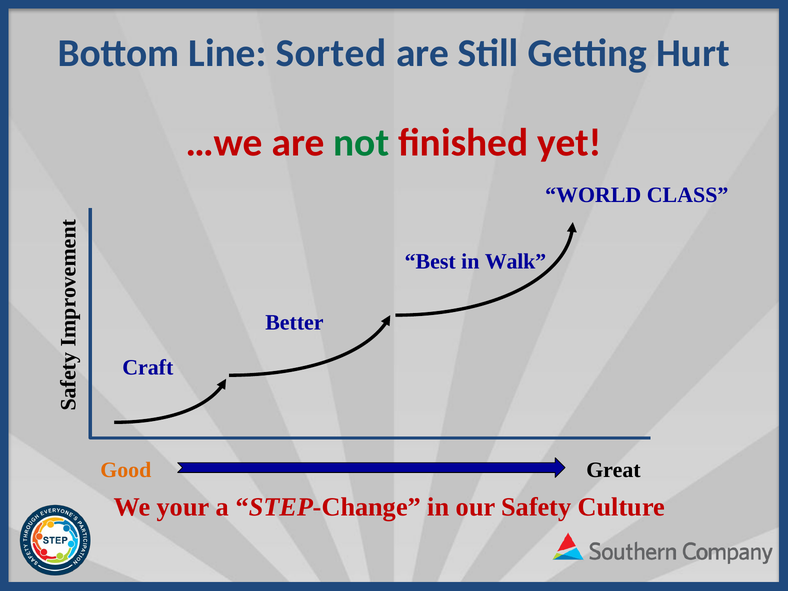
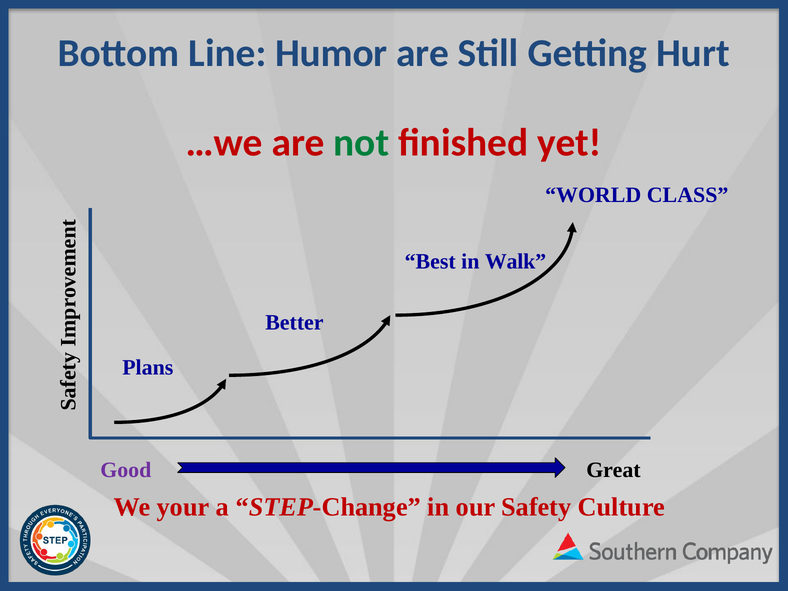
Sorted: Sorted -> Humor (331, 53)
Craft: Craft -> Plans (148, 367)
Good colour: orange -> purple (126, 470)
